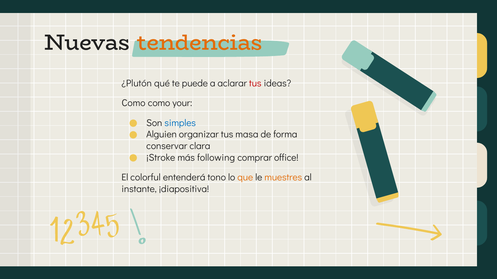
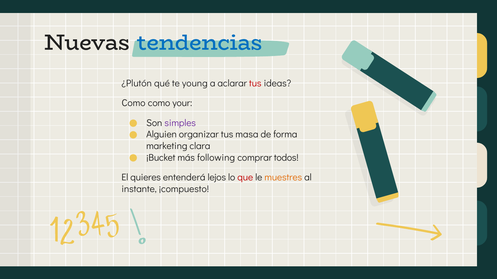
tendencias colour: orange -> blue (200, 43)
puede: puede -> young (195, 83)
simples colour: blue -> purple (180, 123)
conservar: conservar -> marketing (167, 146)
¡Stroke: ¡Stroke -> ¡Bucket (161, 158)
office: office -> todos (286, 158)
colorful: colorful -> quieres (146, 178)
tono: tono -> lejos (217, 178)
que colour: orange -> red (245, 178)
¡diapositiva: ¡diapositiva -> ¡compuesto (184, 189)
